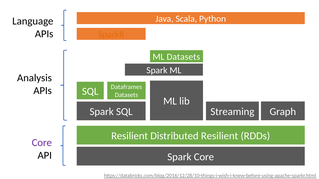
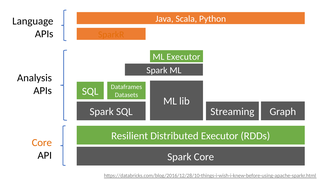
ML Datasets: Datasets -> Executor (183, 57)
Distributed Resilient: Resilient -> Executor (220, 136)
Core colour: purple -> orange (42, 143)
